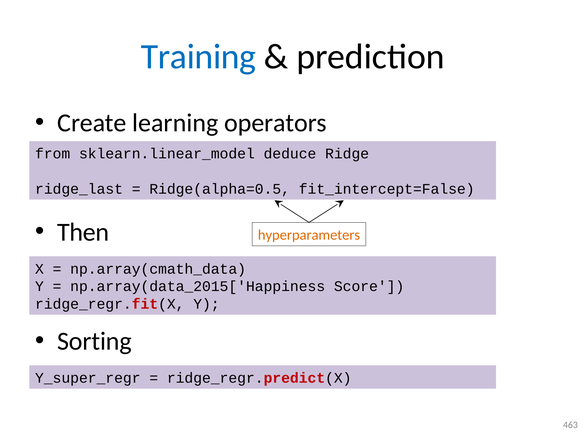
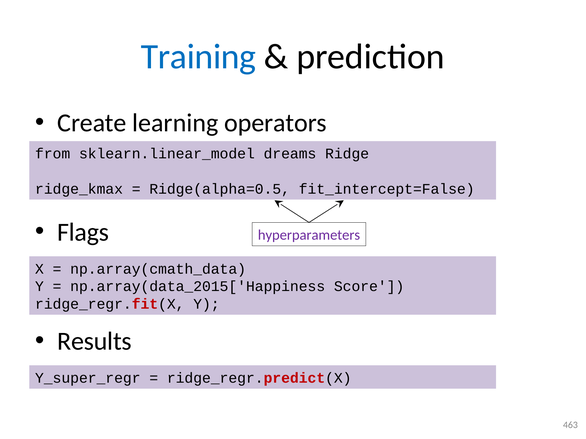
deduce: deduce -> dreams (290, 154)
ridge_last: ridge_last -> ridge_kmax (79, 189)
Then: Then -> Flags (83, 232)
hyperparameters colour: orange -> purple (309, 235)
Sorting: Sorting -> Results (94, 342)
